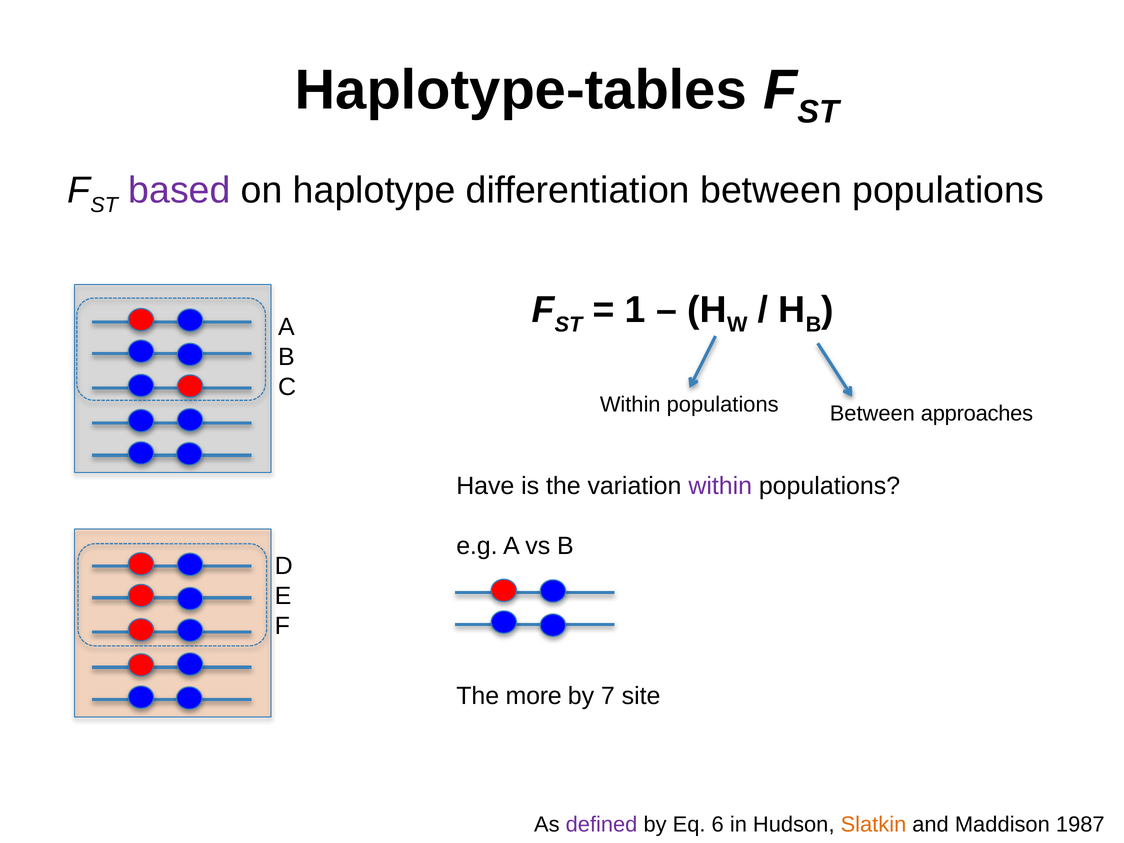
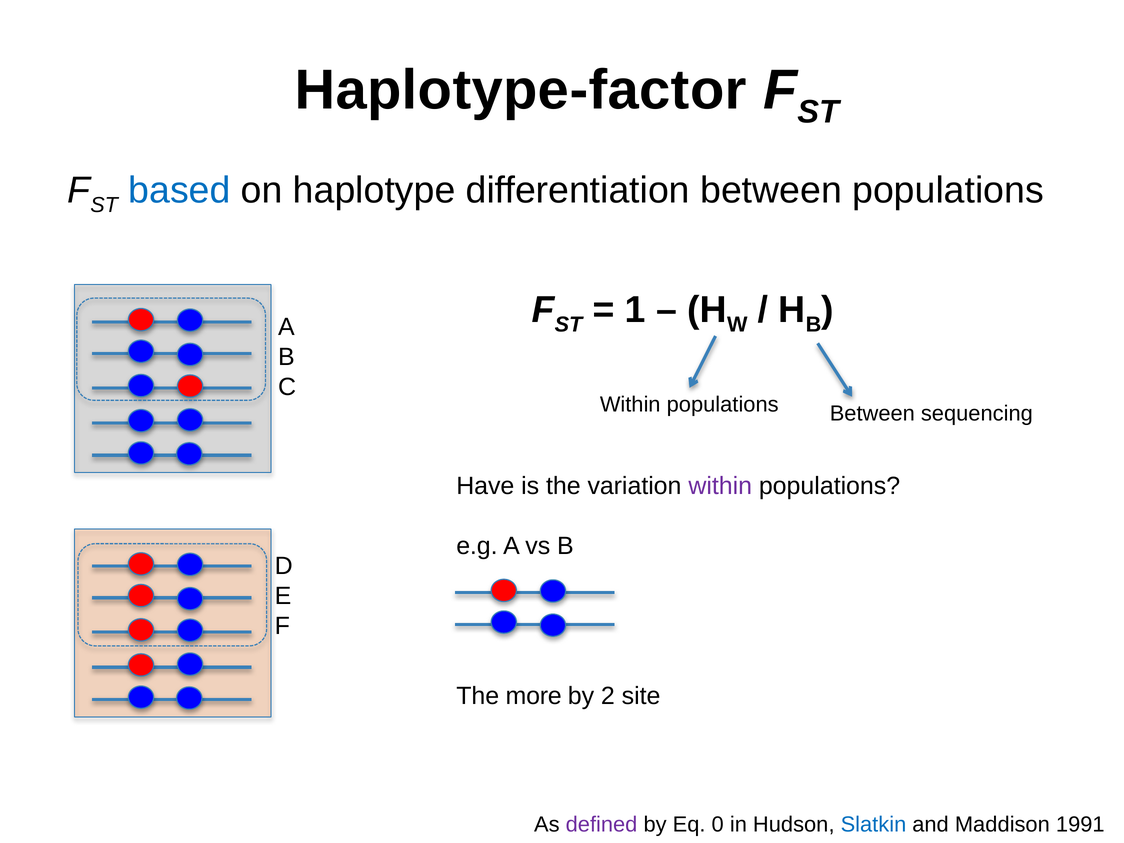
Haplotype-tables: Haplotype-tables -> Haplotype-factor (521, 90)
based colour: purple -> blue (179, 191)
approaches: approaches -> sequencing (977, 413)
7: 7 -> 2 (608, 696)
6: 6 -> 0 (718, 825)
Slatkin colour: orange -> blue (873, 825)
1987: 1987 -> 1991 (1080, 825)
